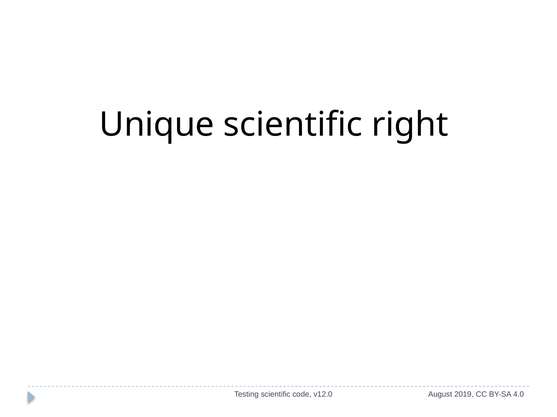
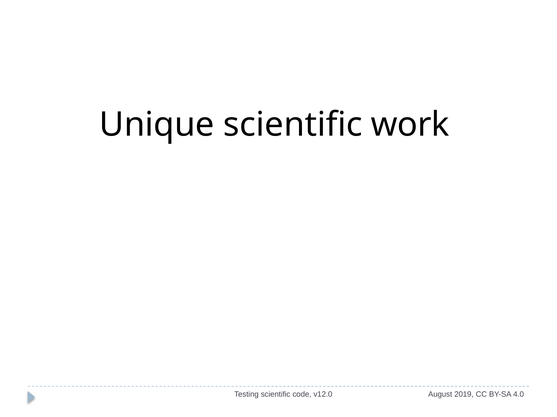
right: right -> work (410, 125)
